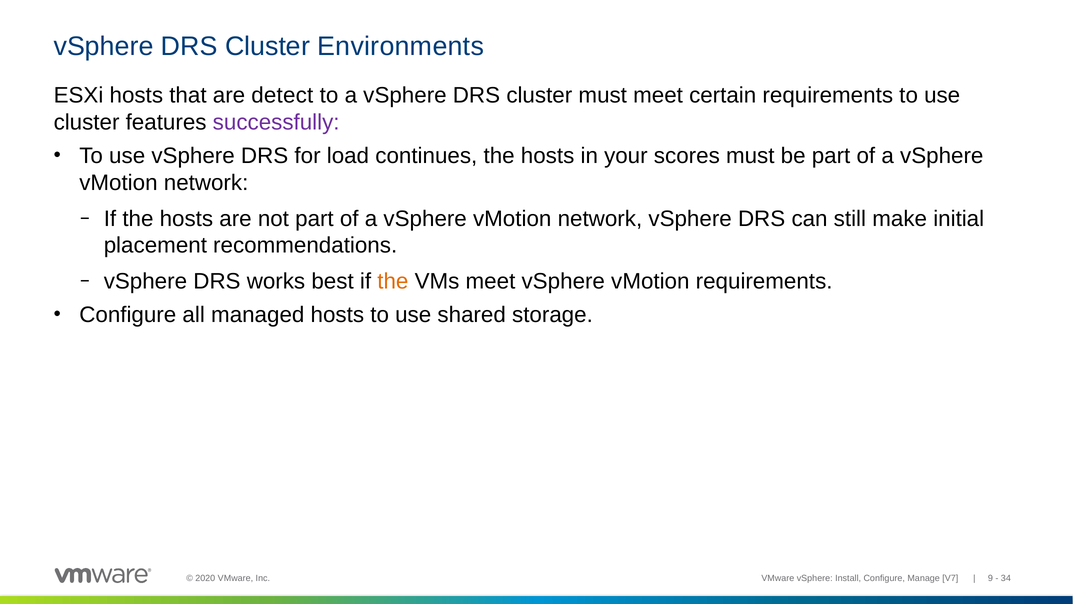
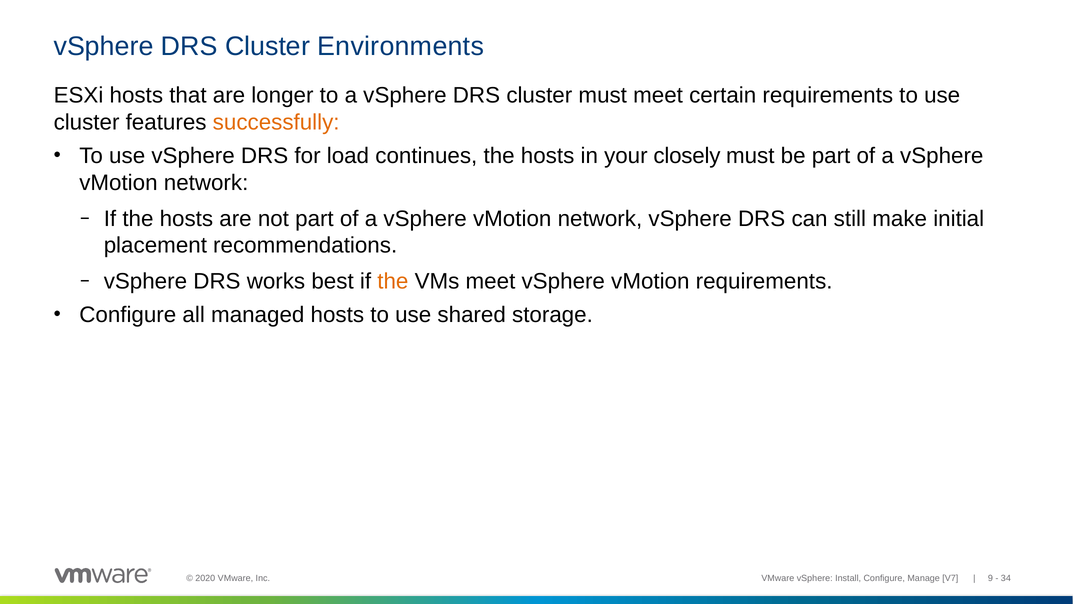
detect: detect -> longer (282, 95)
successfully colour: purple -> orange (276, 122)
scores: scores -> closely (687, 156)
